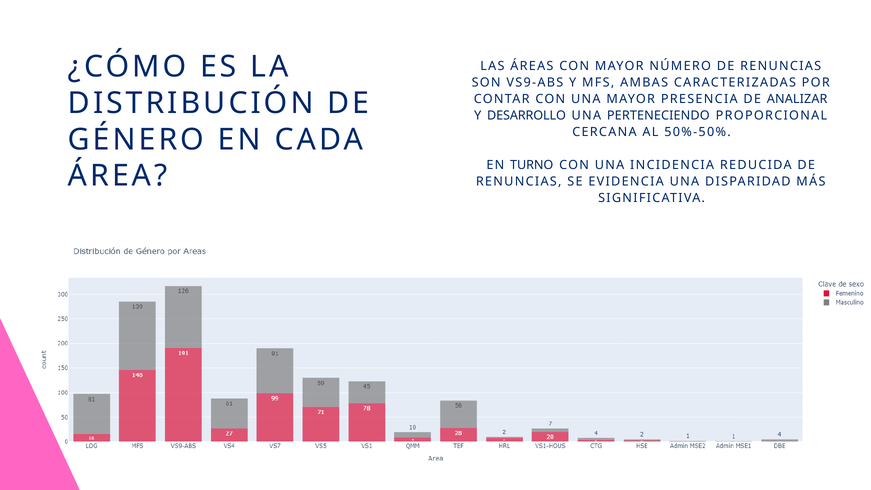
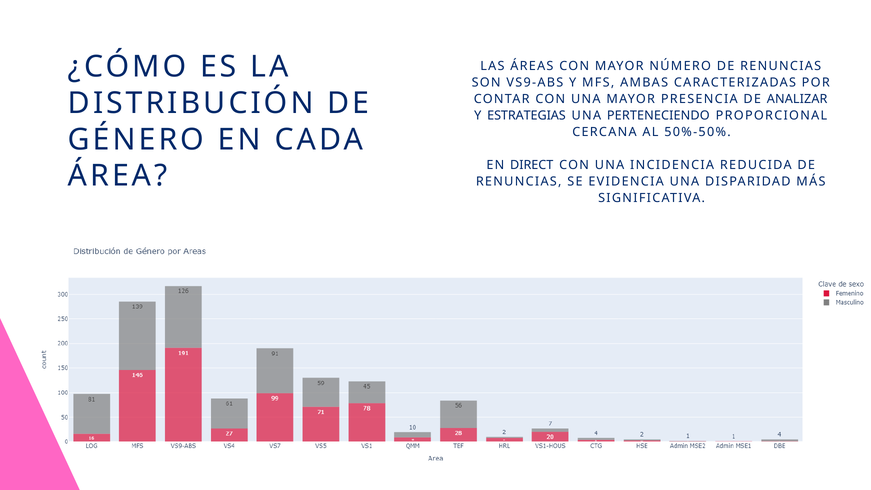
DESARROLLO: DESARROLLO -> ESTRATEGIAS (526, 116)
TURNO: TURNO -> DIRECT (532, 165)
